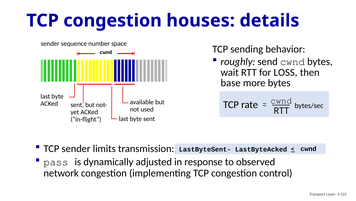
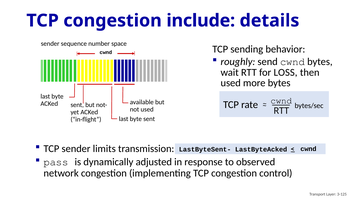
houses: houses -> include (201, 21)
base: base -> used (231, 83)
